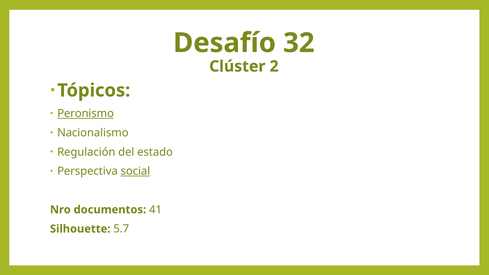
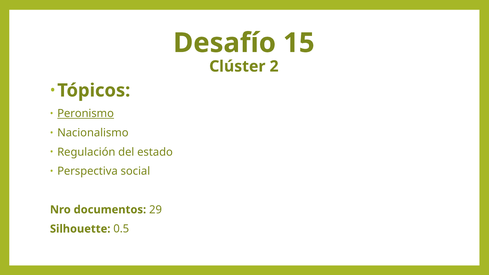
32: 32 -> 15 (299, 43)
social underline: present -> none (135, 171)
41: 41 -> 29 (156, 210)
5.7: 5.7 -> 0.5 (121, 229)
